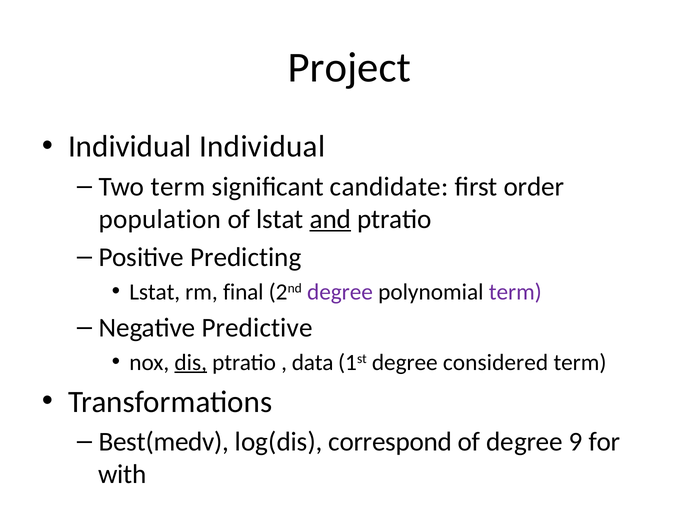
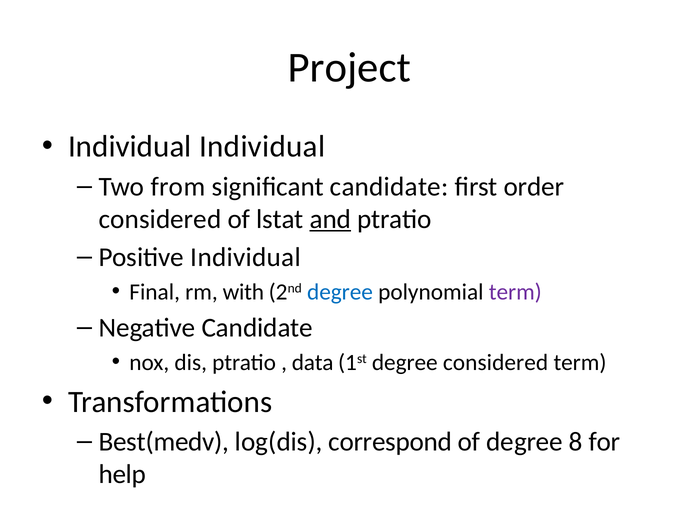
Two term: term -> from (178, 187)
population: population -> considered (160, 219)
Positive Predicting: Predicting -> Individual (246, 257)
Lstat: Lstat -> Final (155, 292)
final: final -> with (243, 292)
degree colour: purple -> blue (340, 292)
Negative Predictive: Predictive -> Candidate (257, 328)
dis underline: present -> none (191, 363)
9: 9 -> 8 (576, 442)
with: with -> help (122, 475)
